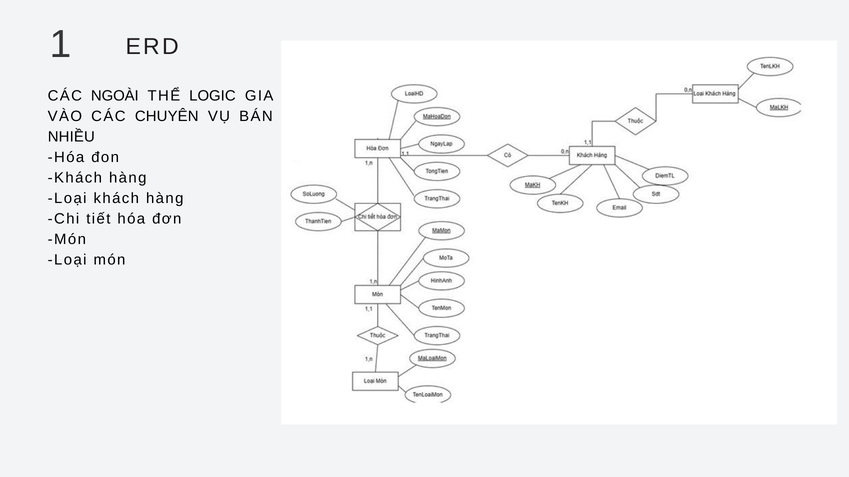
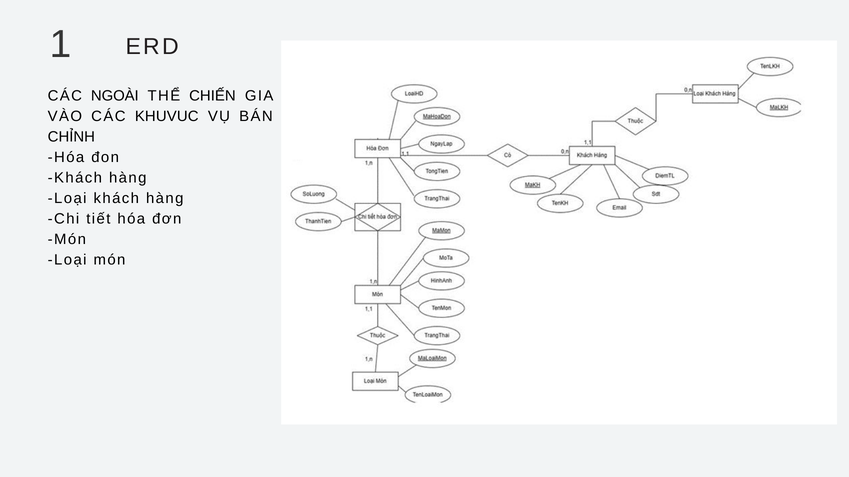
LOGIC: LOGIC -> CHIẾN (212, 96)
CHUYÊN: CHUYÊN -> KHUVUC (167, 116)
NHIỀU: NHIỀU -> CHỈNH (71, 137)
